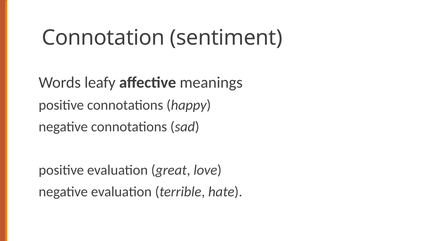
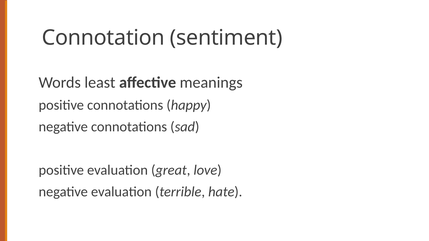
leafy: leafy -> least (100, 83)
